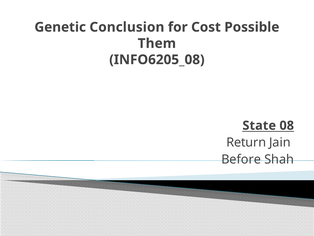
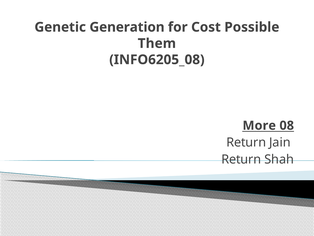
Conclusion: Conclusion -> Generation (127, 27)
State: State -> More (259, 125)
Before: Before -> Return (241, 159)
